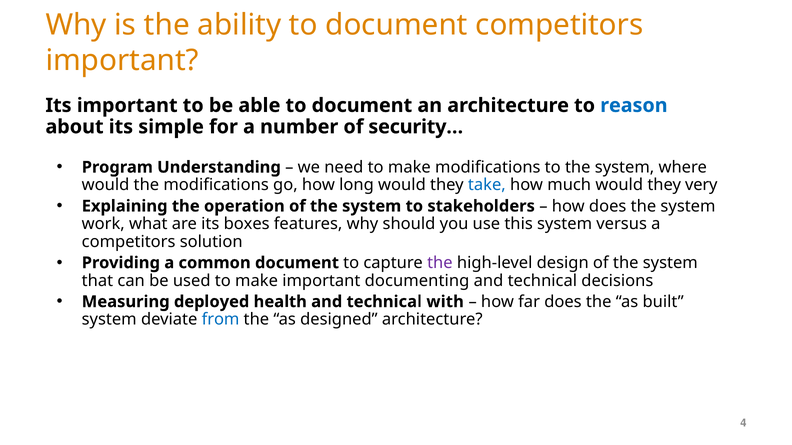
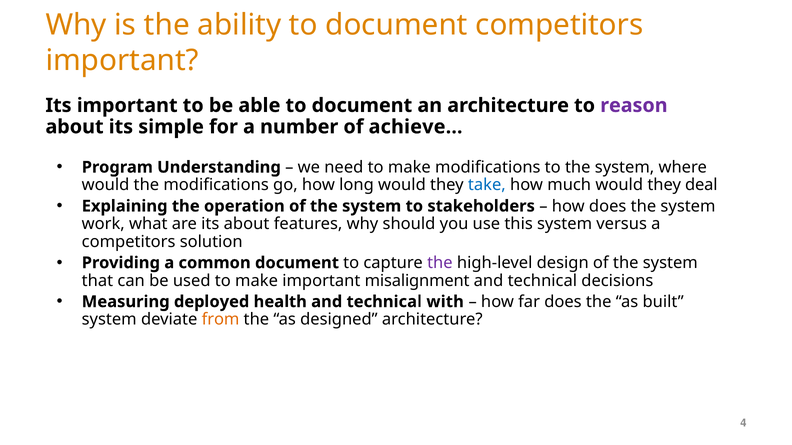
reason colour: blue -> purple (634, 106)
security…: security… -> achieve… (416, 127)
very: very -> deal (701, 185)
its boxes: boxes -> about (247, 224)
documenting: documenting -> misalignment (417, 281)
from colour: blue -> orange (221, 320)
